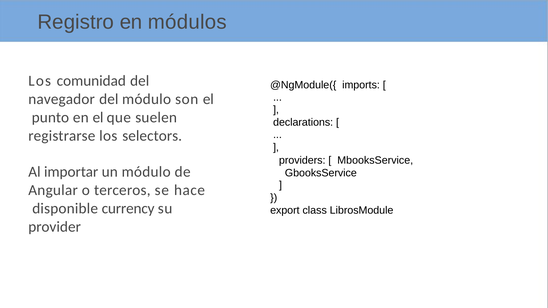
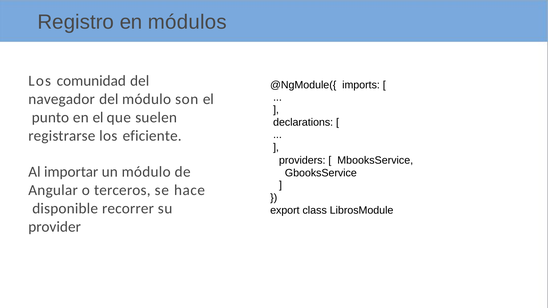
selectors: selectors -> eficiente (152, 136)
currency: currency -> recorrer (128, 209)
